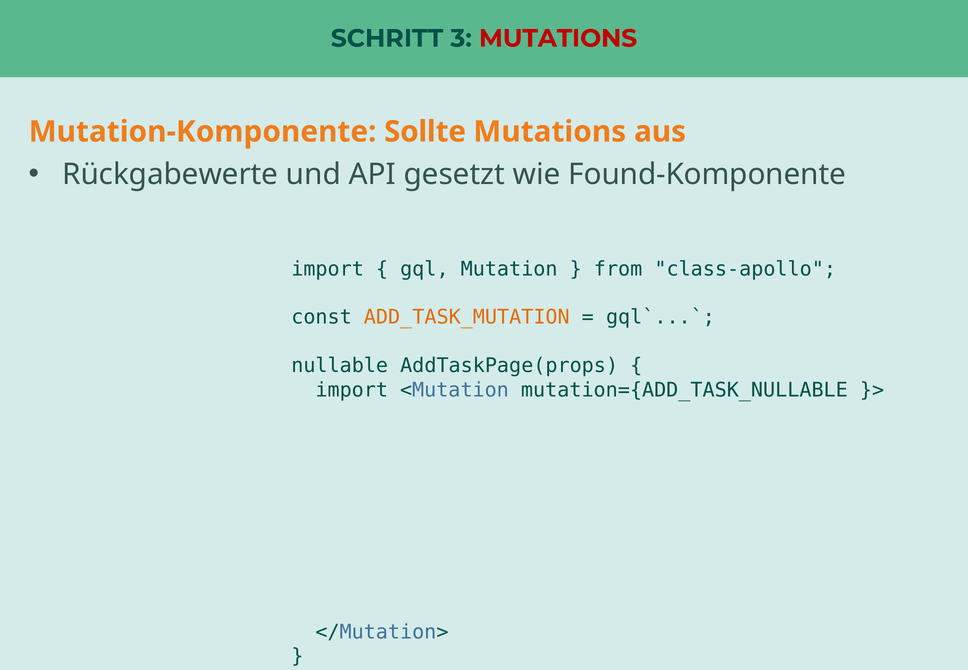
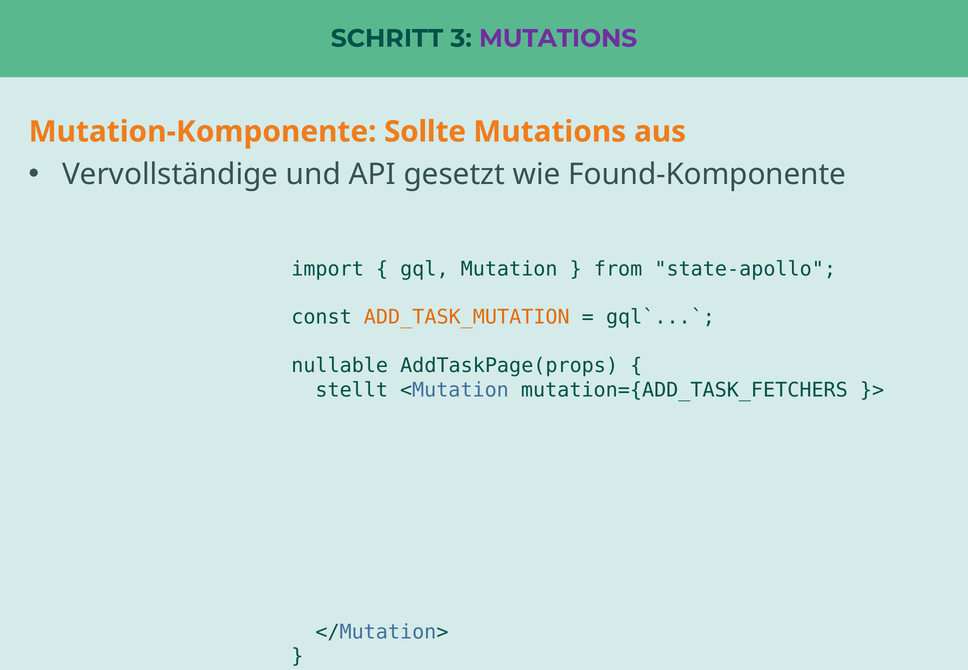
MUTATIONS colour: red -> purple (558, 38)
Rückgabewerte: Rückgabewerte -> Vervollständige (170, 175)
class-apollo: class-apollo -> state-apollo (745, 269)
import: import -> stellt (352, 390)
mutation={ADD_TASK_NULLABLE: mutation={ADD_TASK_NULLABLE -> mutation={ADD_TASK_FETCHERS (684, 390)
